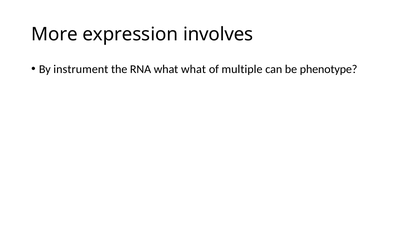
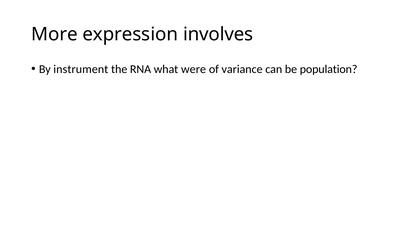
what what: what -> were (194, 69)
multiple: multiple -> variance (242, 69)
phenotype: phenotype -> population (329, 69)
